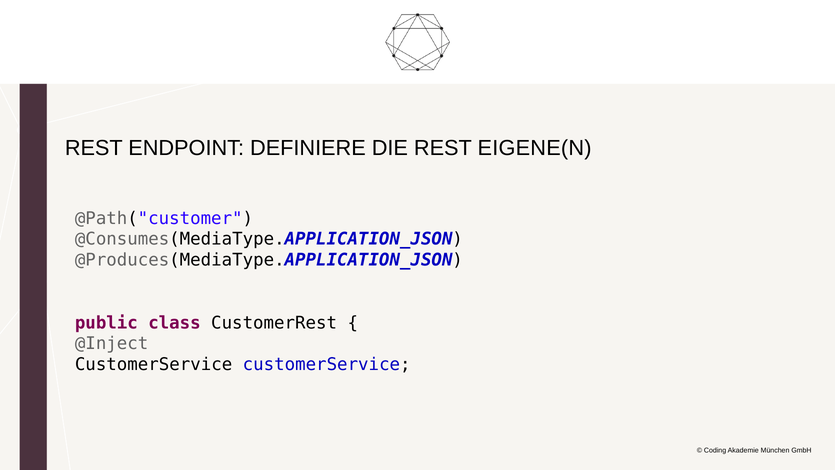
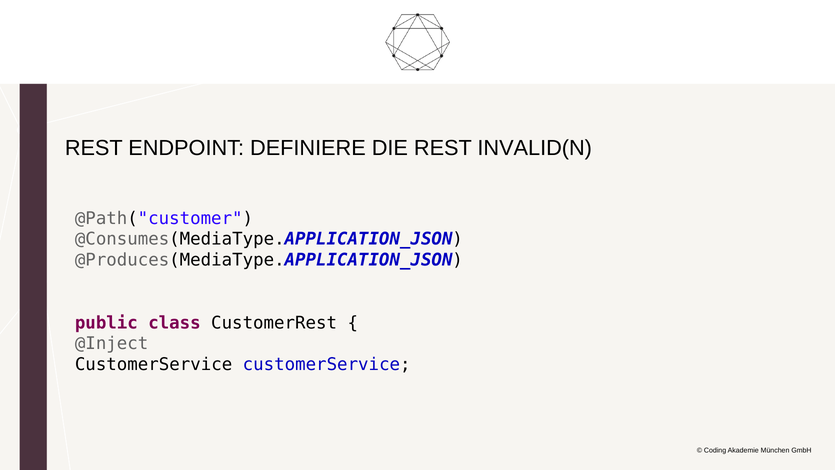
EIGENE(N: EIGENE(N -> INVALID(N (535, 148)
